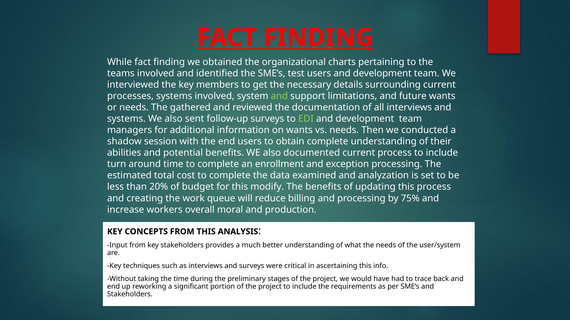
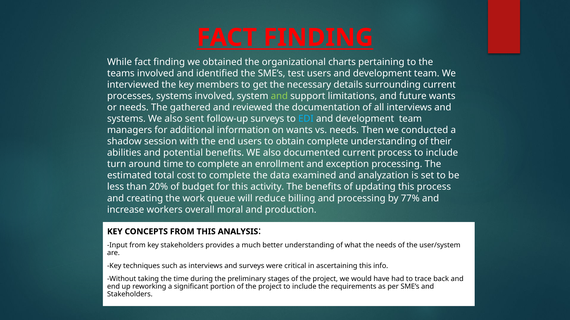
EDI colour: light green -> light blue (306, 119)
modify: modify -> activity (267, 187)
75%: 75% -> 77% (410, 199)
